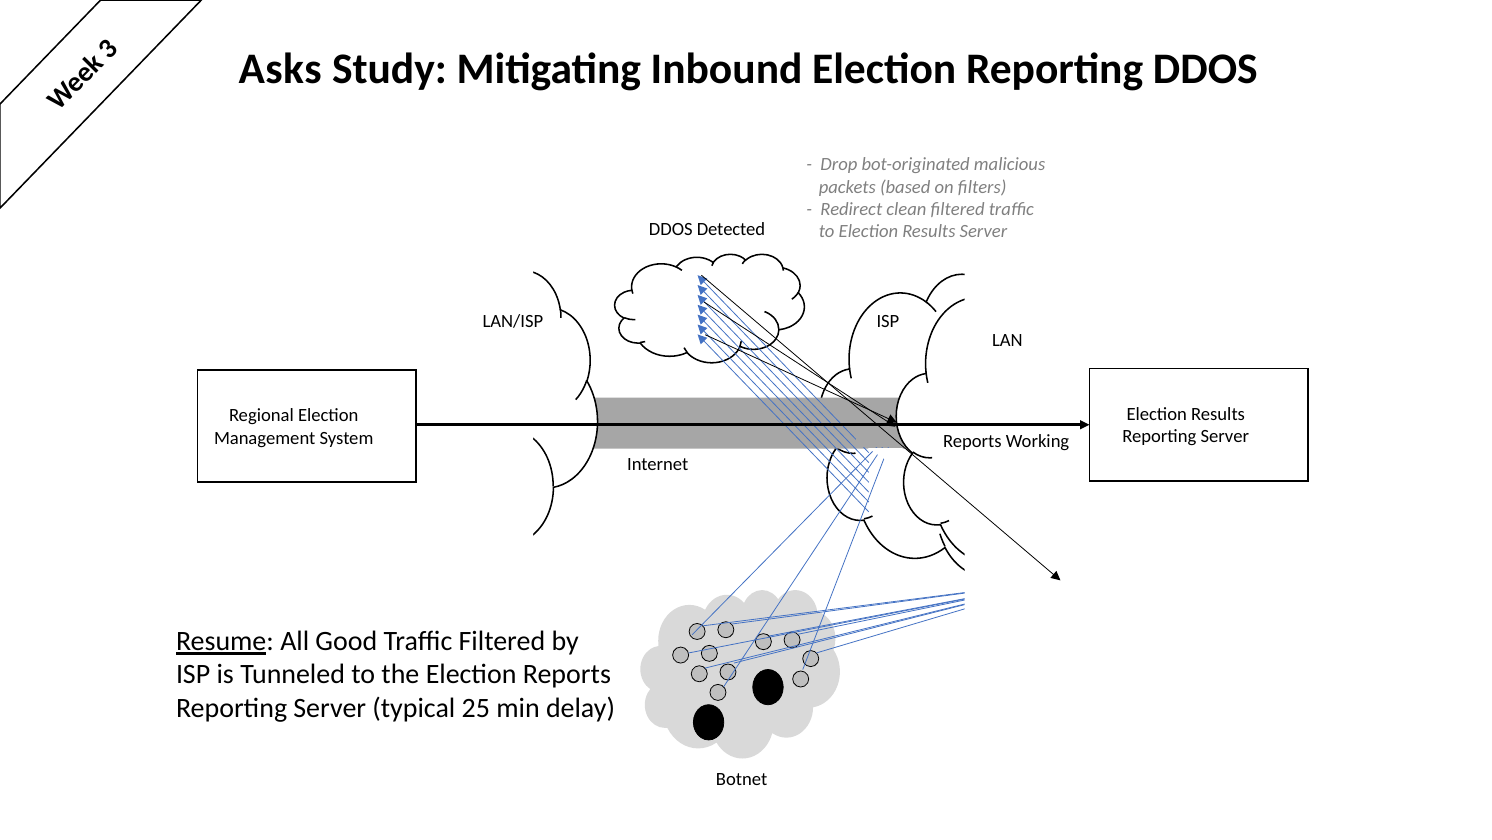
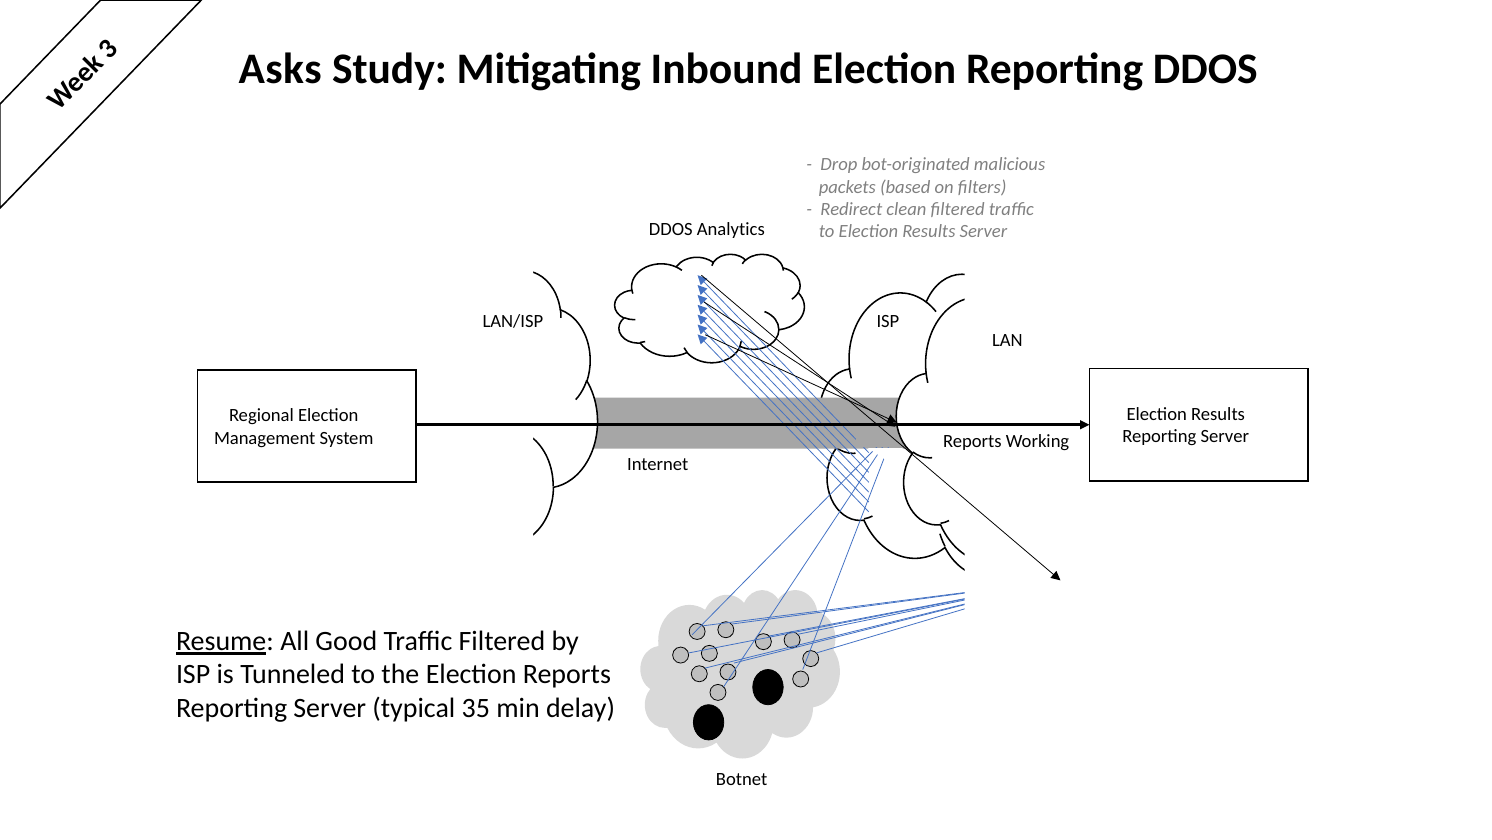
Detected: Detected -> Analytics (731, 229)
25: 25 -> 35 (476, 708)
